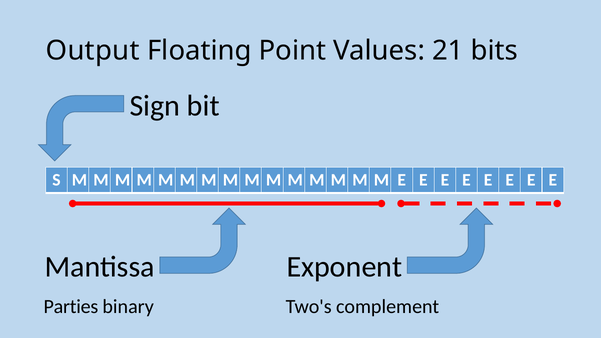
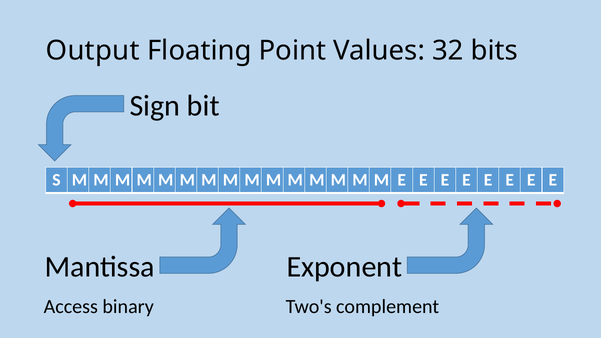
21: 21 -> 32 (448, 50)
Parties: Parties -> Access (71, 307)
